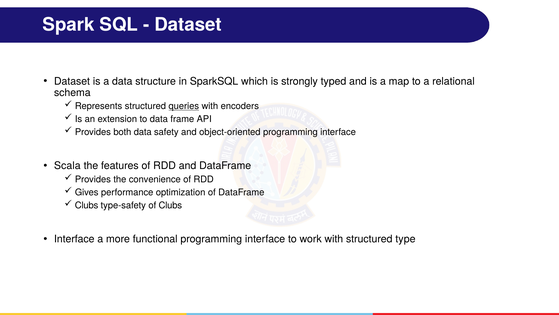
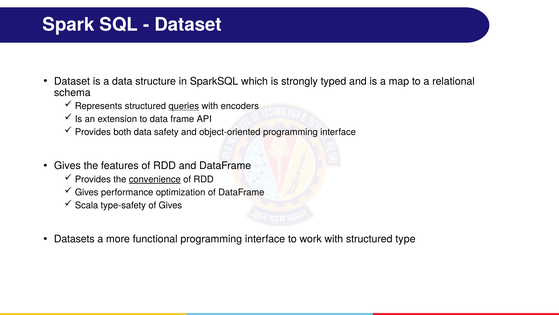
Scala: Scala -> Gives (67, 165)
convenience underline: none -> present (155, 179)
Clubs: Clubs -> Scala (87, 205)
of Clubs: Clubs -> Gives (170, 205)
Interface: Interface -> Datasets (74, 239)
